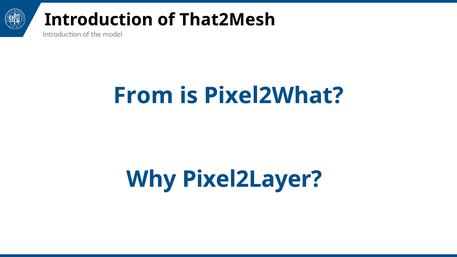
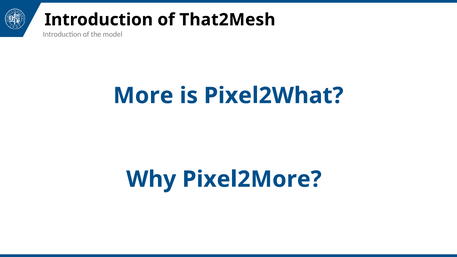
From: From -> More (143, 96)
Pixel2Layer: Pixel2Layer -> Pixel2More (252, 179)
